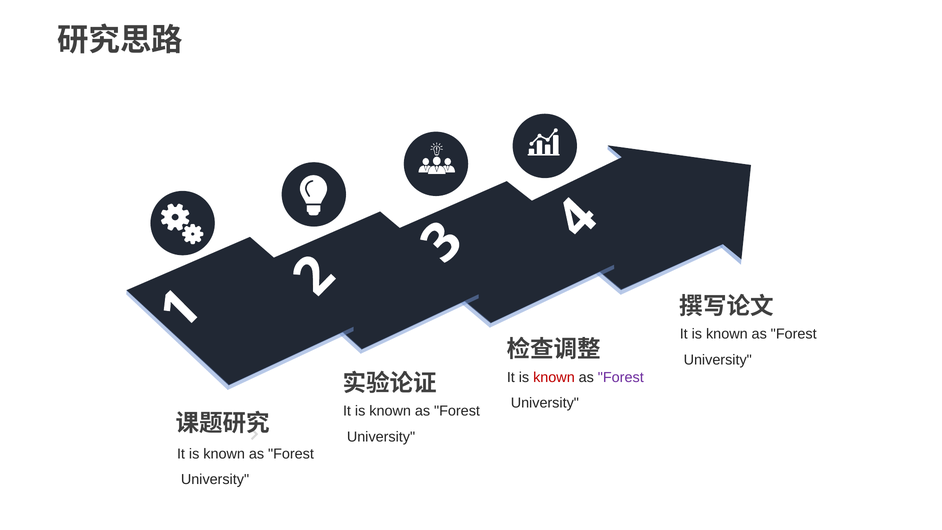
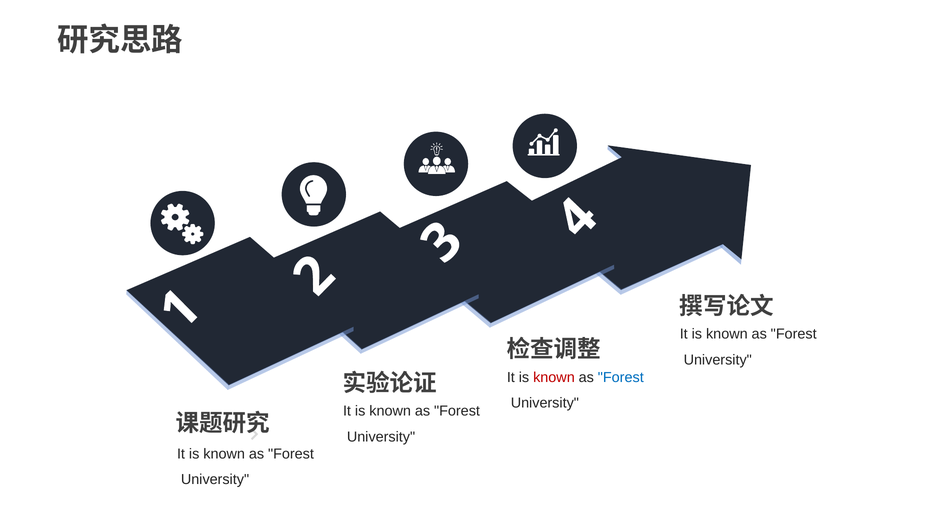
Forest colour: purple -> blue (621, 377)
